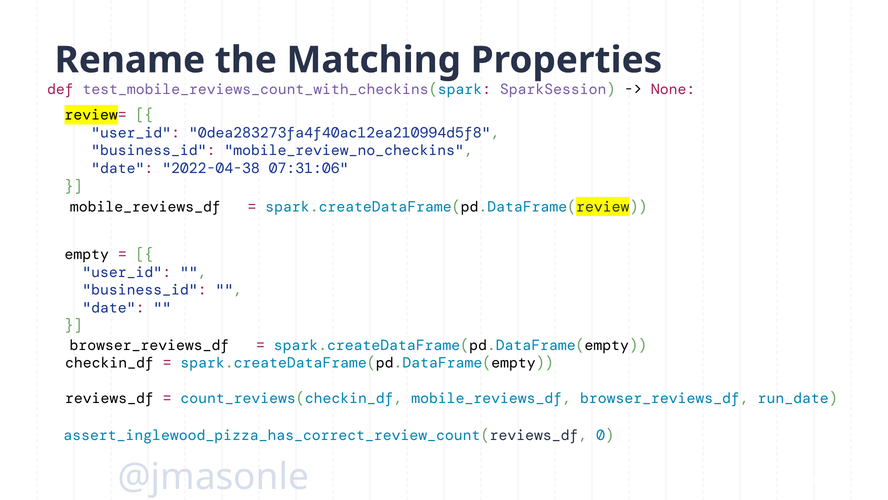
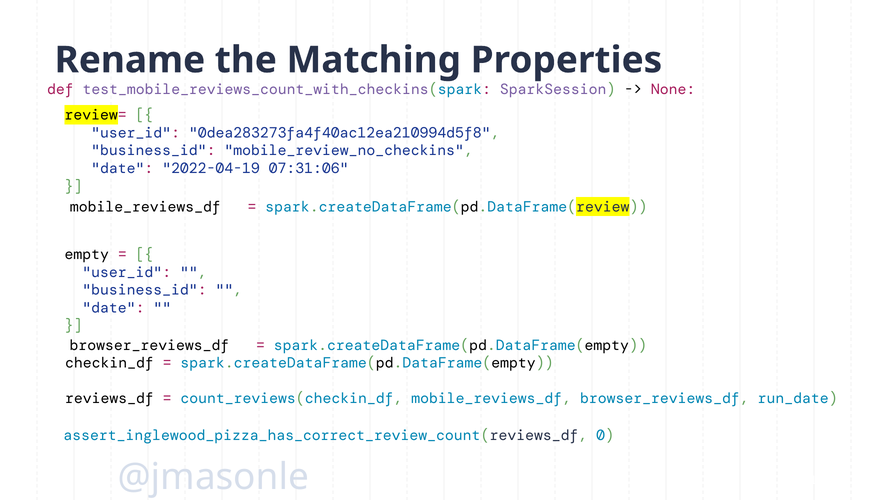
2022-04-38: 2022-04-38 -> 2022-04-19 (211, 168)
